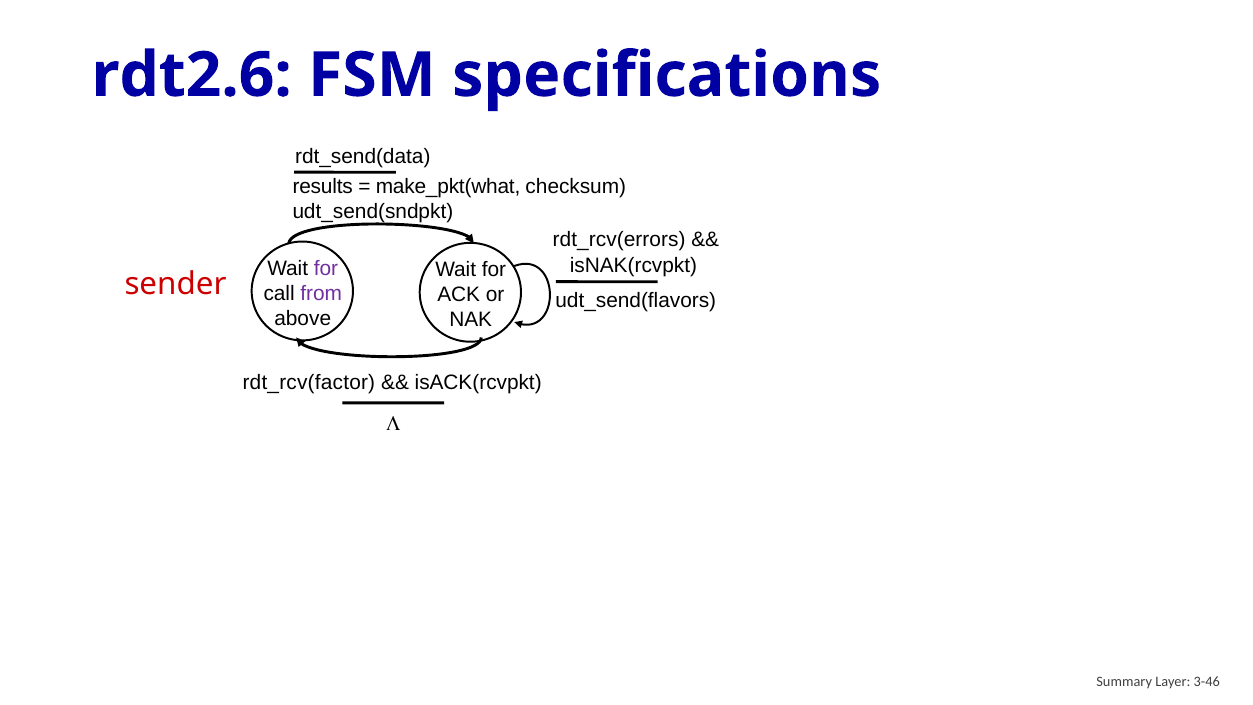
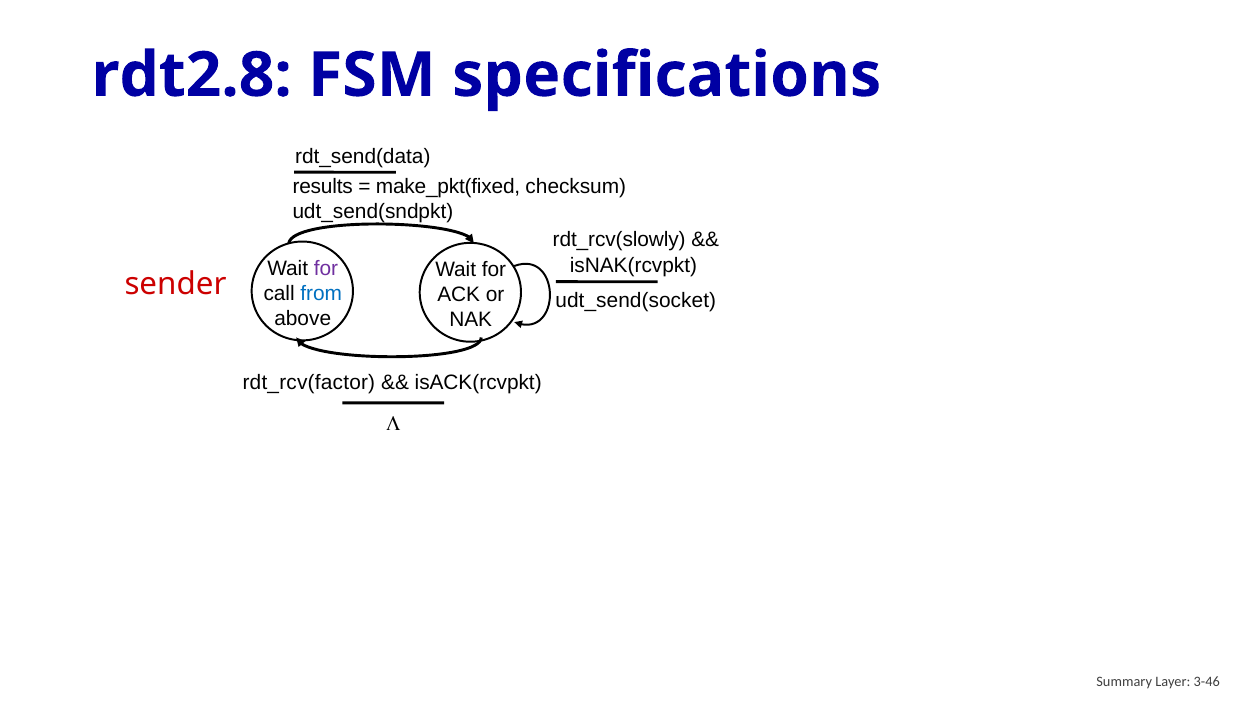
rdt2.6: rdt2.6 -> rdt2.8 (192, 75)
make_pkt(what: make_pkt(what -> make_pkt(fixed (448, 186)
rdt_rcv(errors: rdt_rcv(errors -> rdt_rcv(slowly (619, 240)
from colour: purple -> blue (321, 294)
udt_send(flavors: udt_send(flavors -> udt_send(socket (636, 300)
